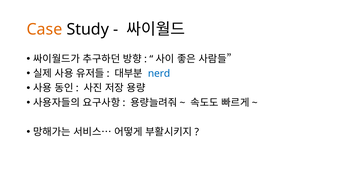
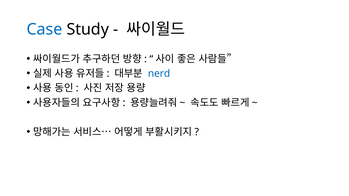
Case colour: orange -> blue (44, 29)
